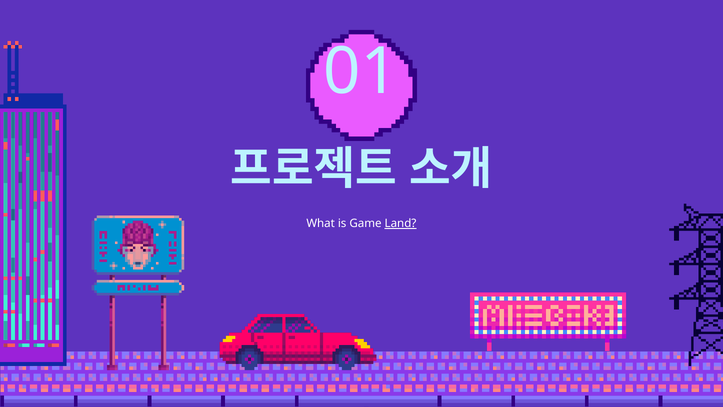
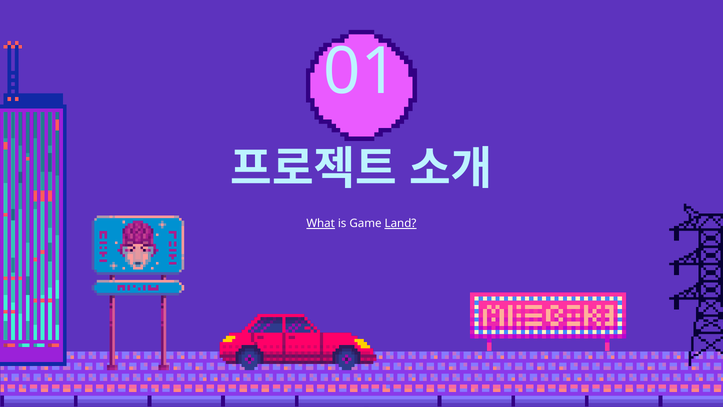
What underline: none -> present (321, 223)
